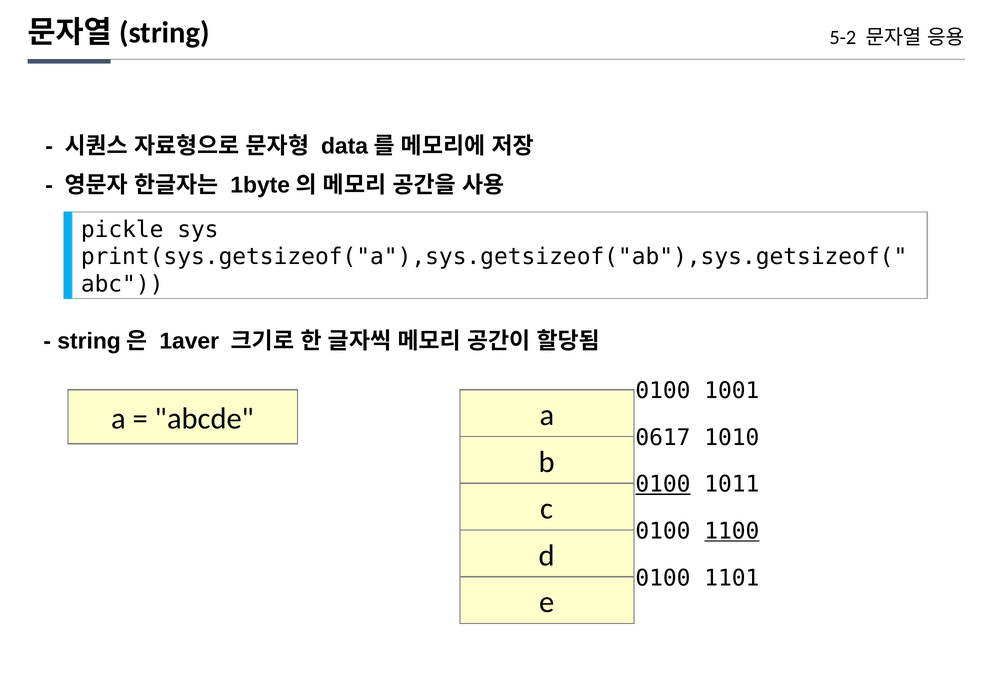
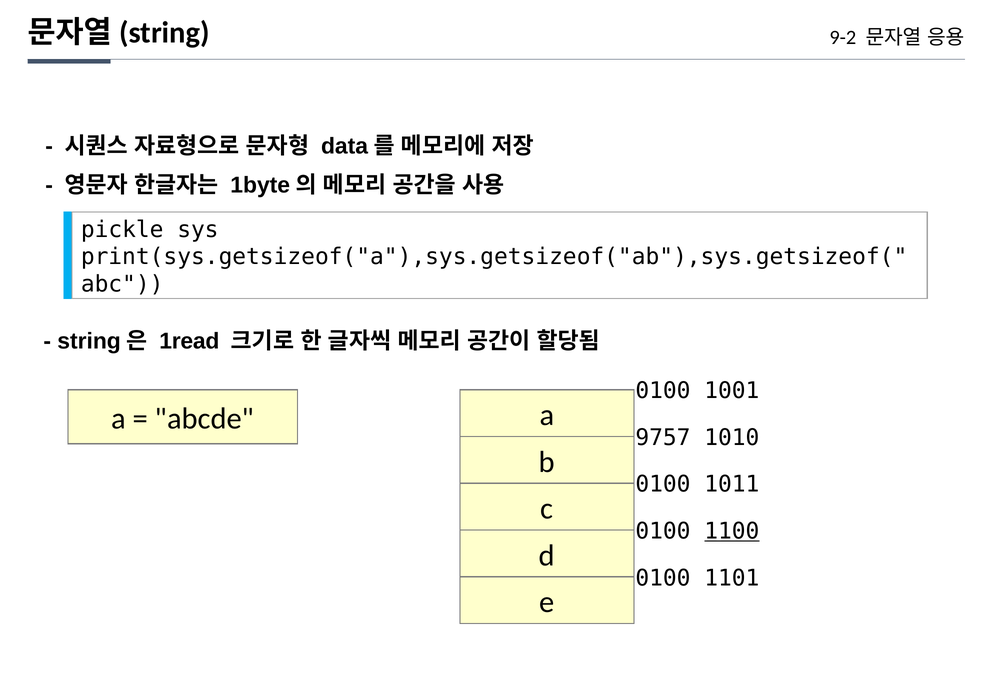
5-2: 5-2 -> 9-2 (843, 38)
1aver: 1aver -> 1read (189, 342)
0617: 0617 -> 9757 (663, 438)
0100 underline: present -> none (663, 485)
